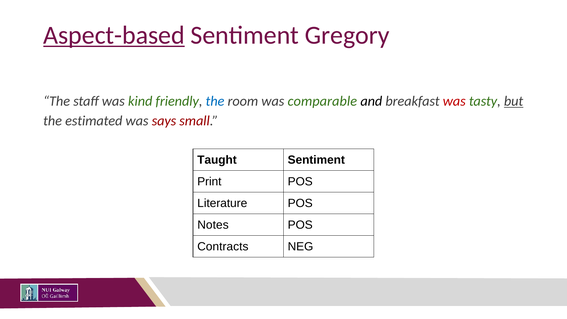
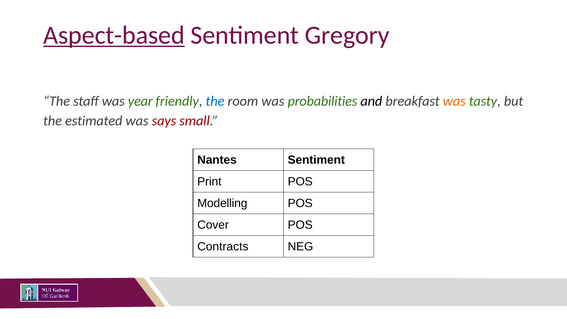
kind: kind -> year (140, 101)
comparable: comparable -> probabilities (322, 101)
was colour: red -> orange (454, 101)
but underline: present -> none (514, 101)
Taught: Taught -> Nantes (217, 160)
Literature: Literature -> Modelling (222, 203)
Notes: Notes -> Cover (213, 225)
